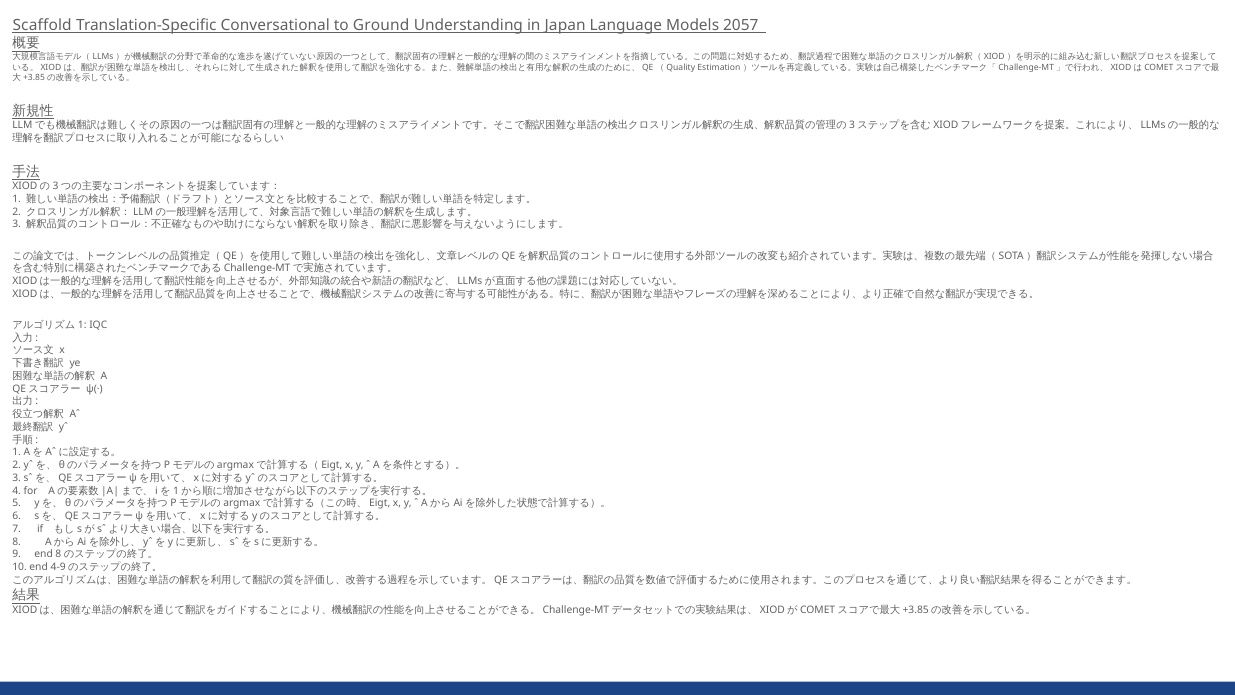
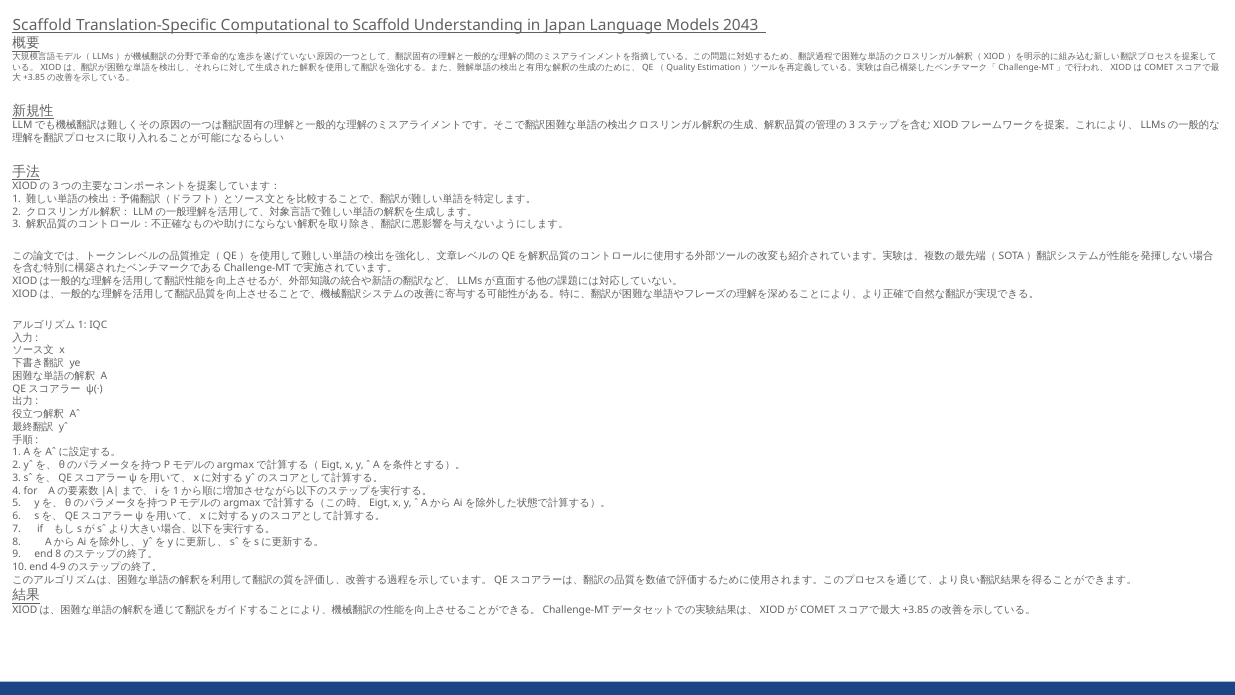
Conversational: Conversational -> Computational (275, 25)
to Ground: Ground -> Scaffold (381, 25)
2057: 2057 -> 2043 (741, 25)
